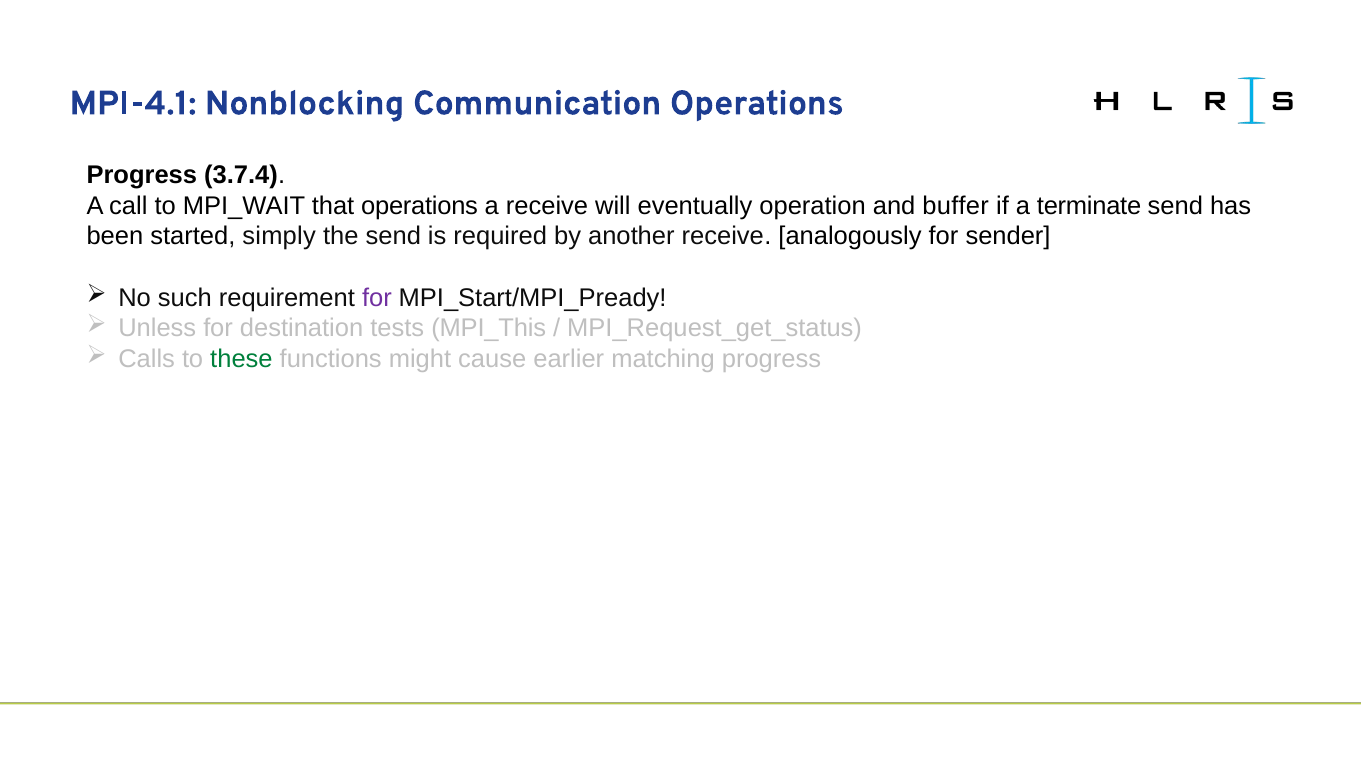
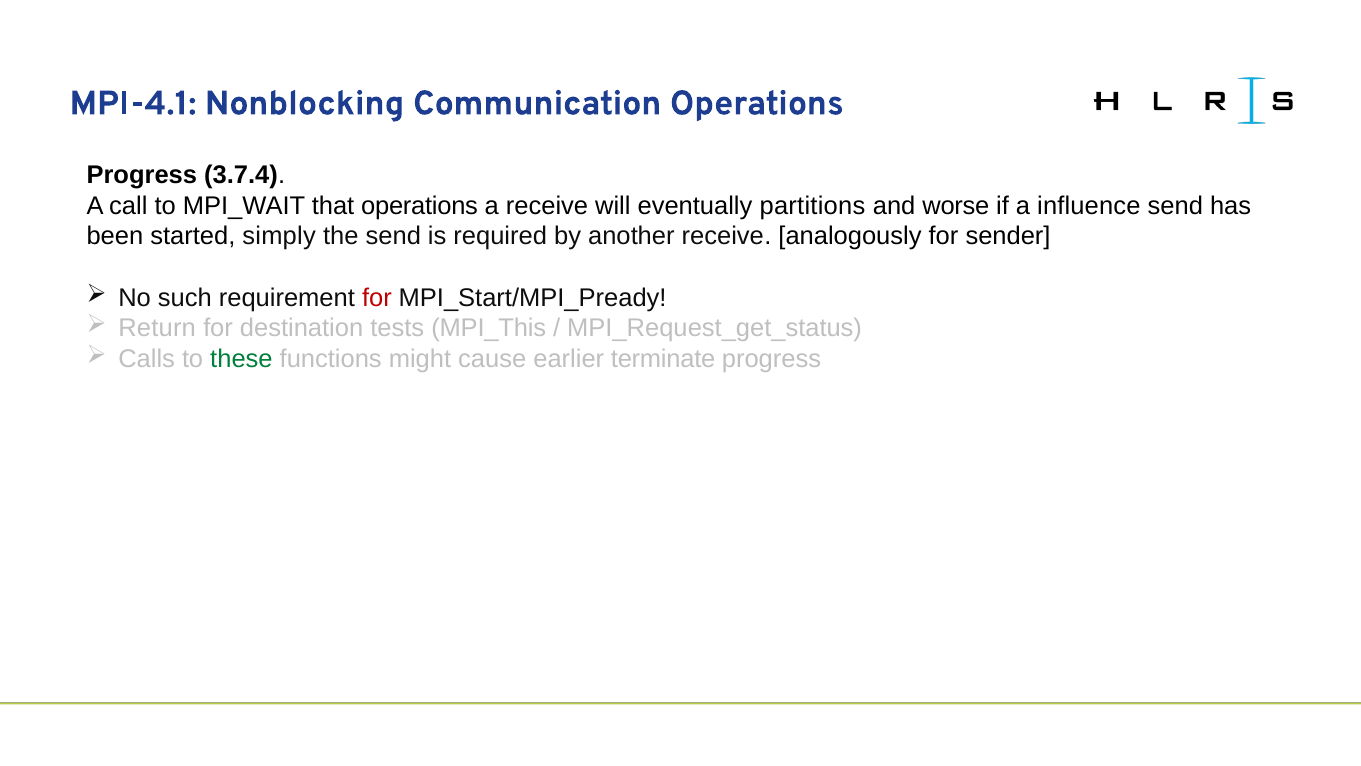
operation: operation -> partitions (812, 206)
buffer: buffer -> worse (956, 206)
terminate: terminate -> influence (1089, 206)
for colour: purple -> red (377, 298)
Unless: Unless -> Return (157, 328)
matching: matching -> terminate (663, 359)
